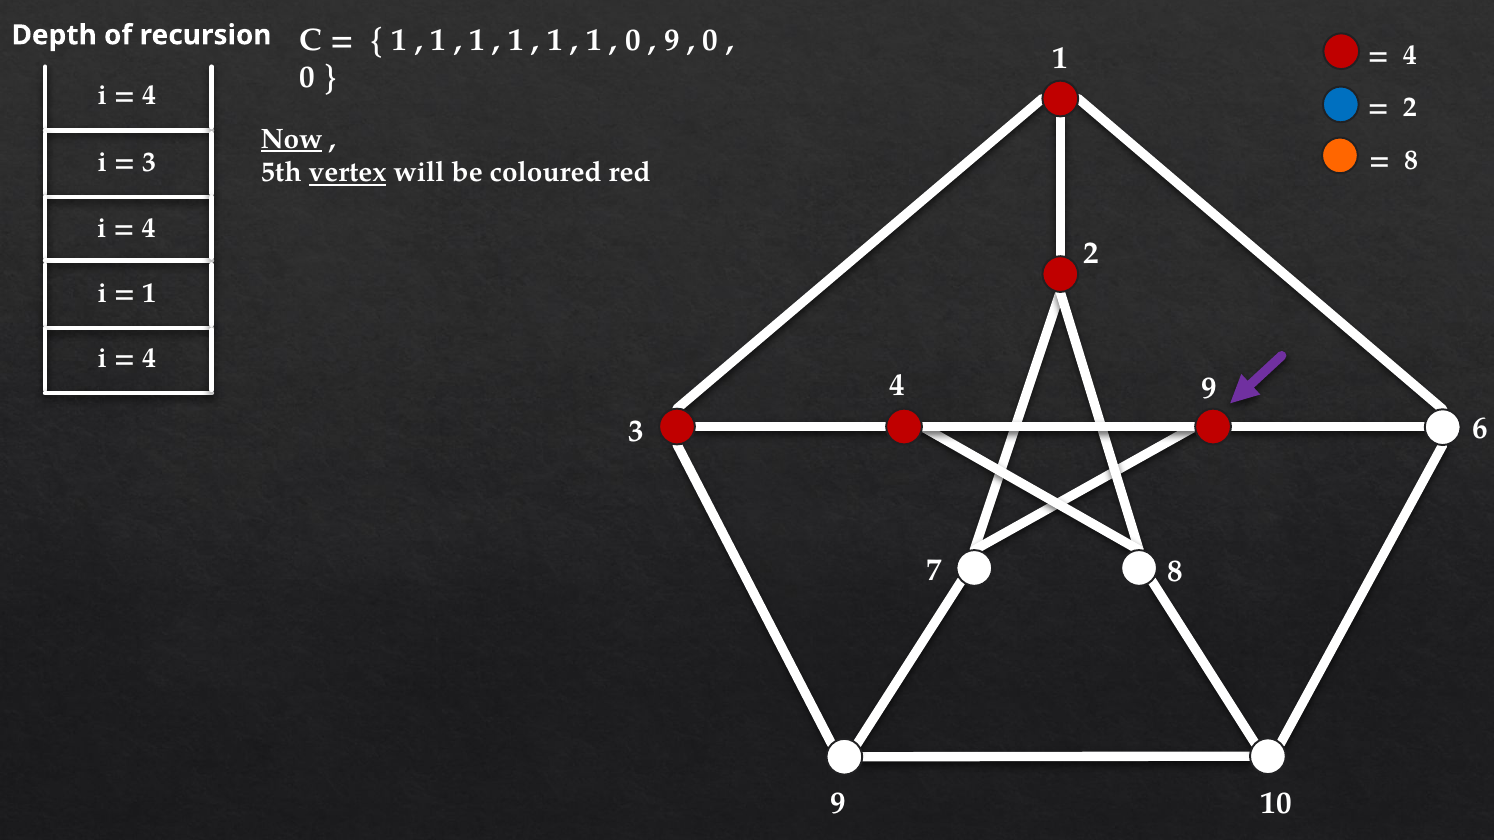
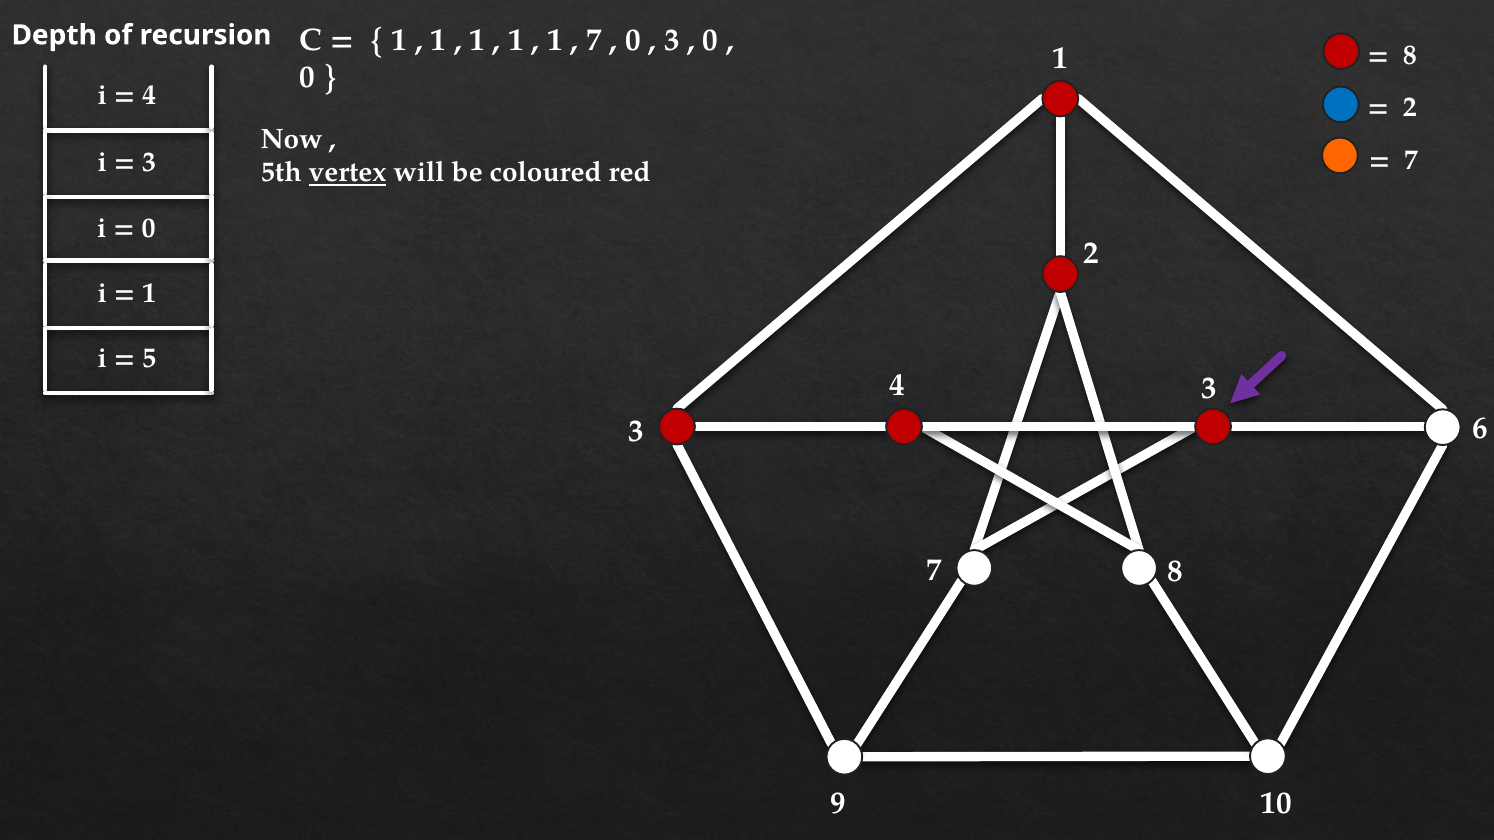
1: 1 -> 7 (594, 40)
9: 9 -> 3 (672, 40)
4: 4 -> 8 (1410, 55)
Now underline: present -> none (292, 139)
8: 8 -> 7 (1411, 161)
4: 4 -> 0 (149, 229)
4: 4 -> 5 (149, 358)
4 9: 9 -> 3 (1209, 389)
